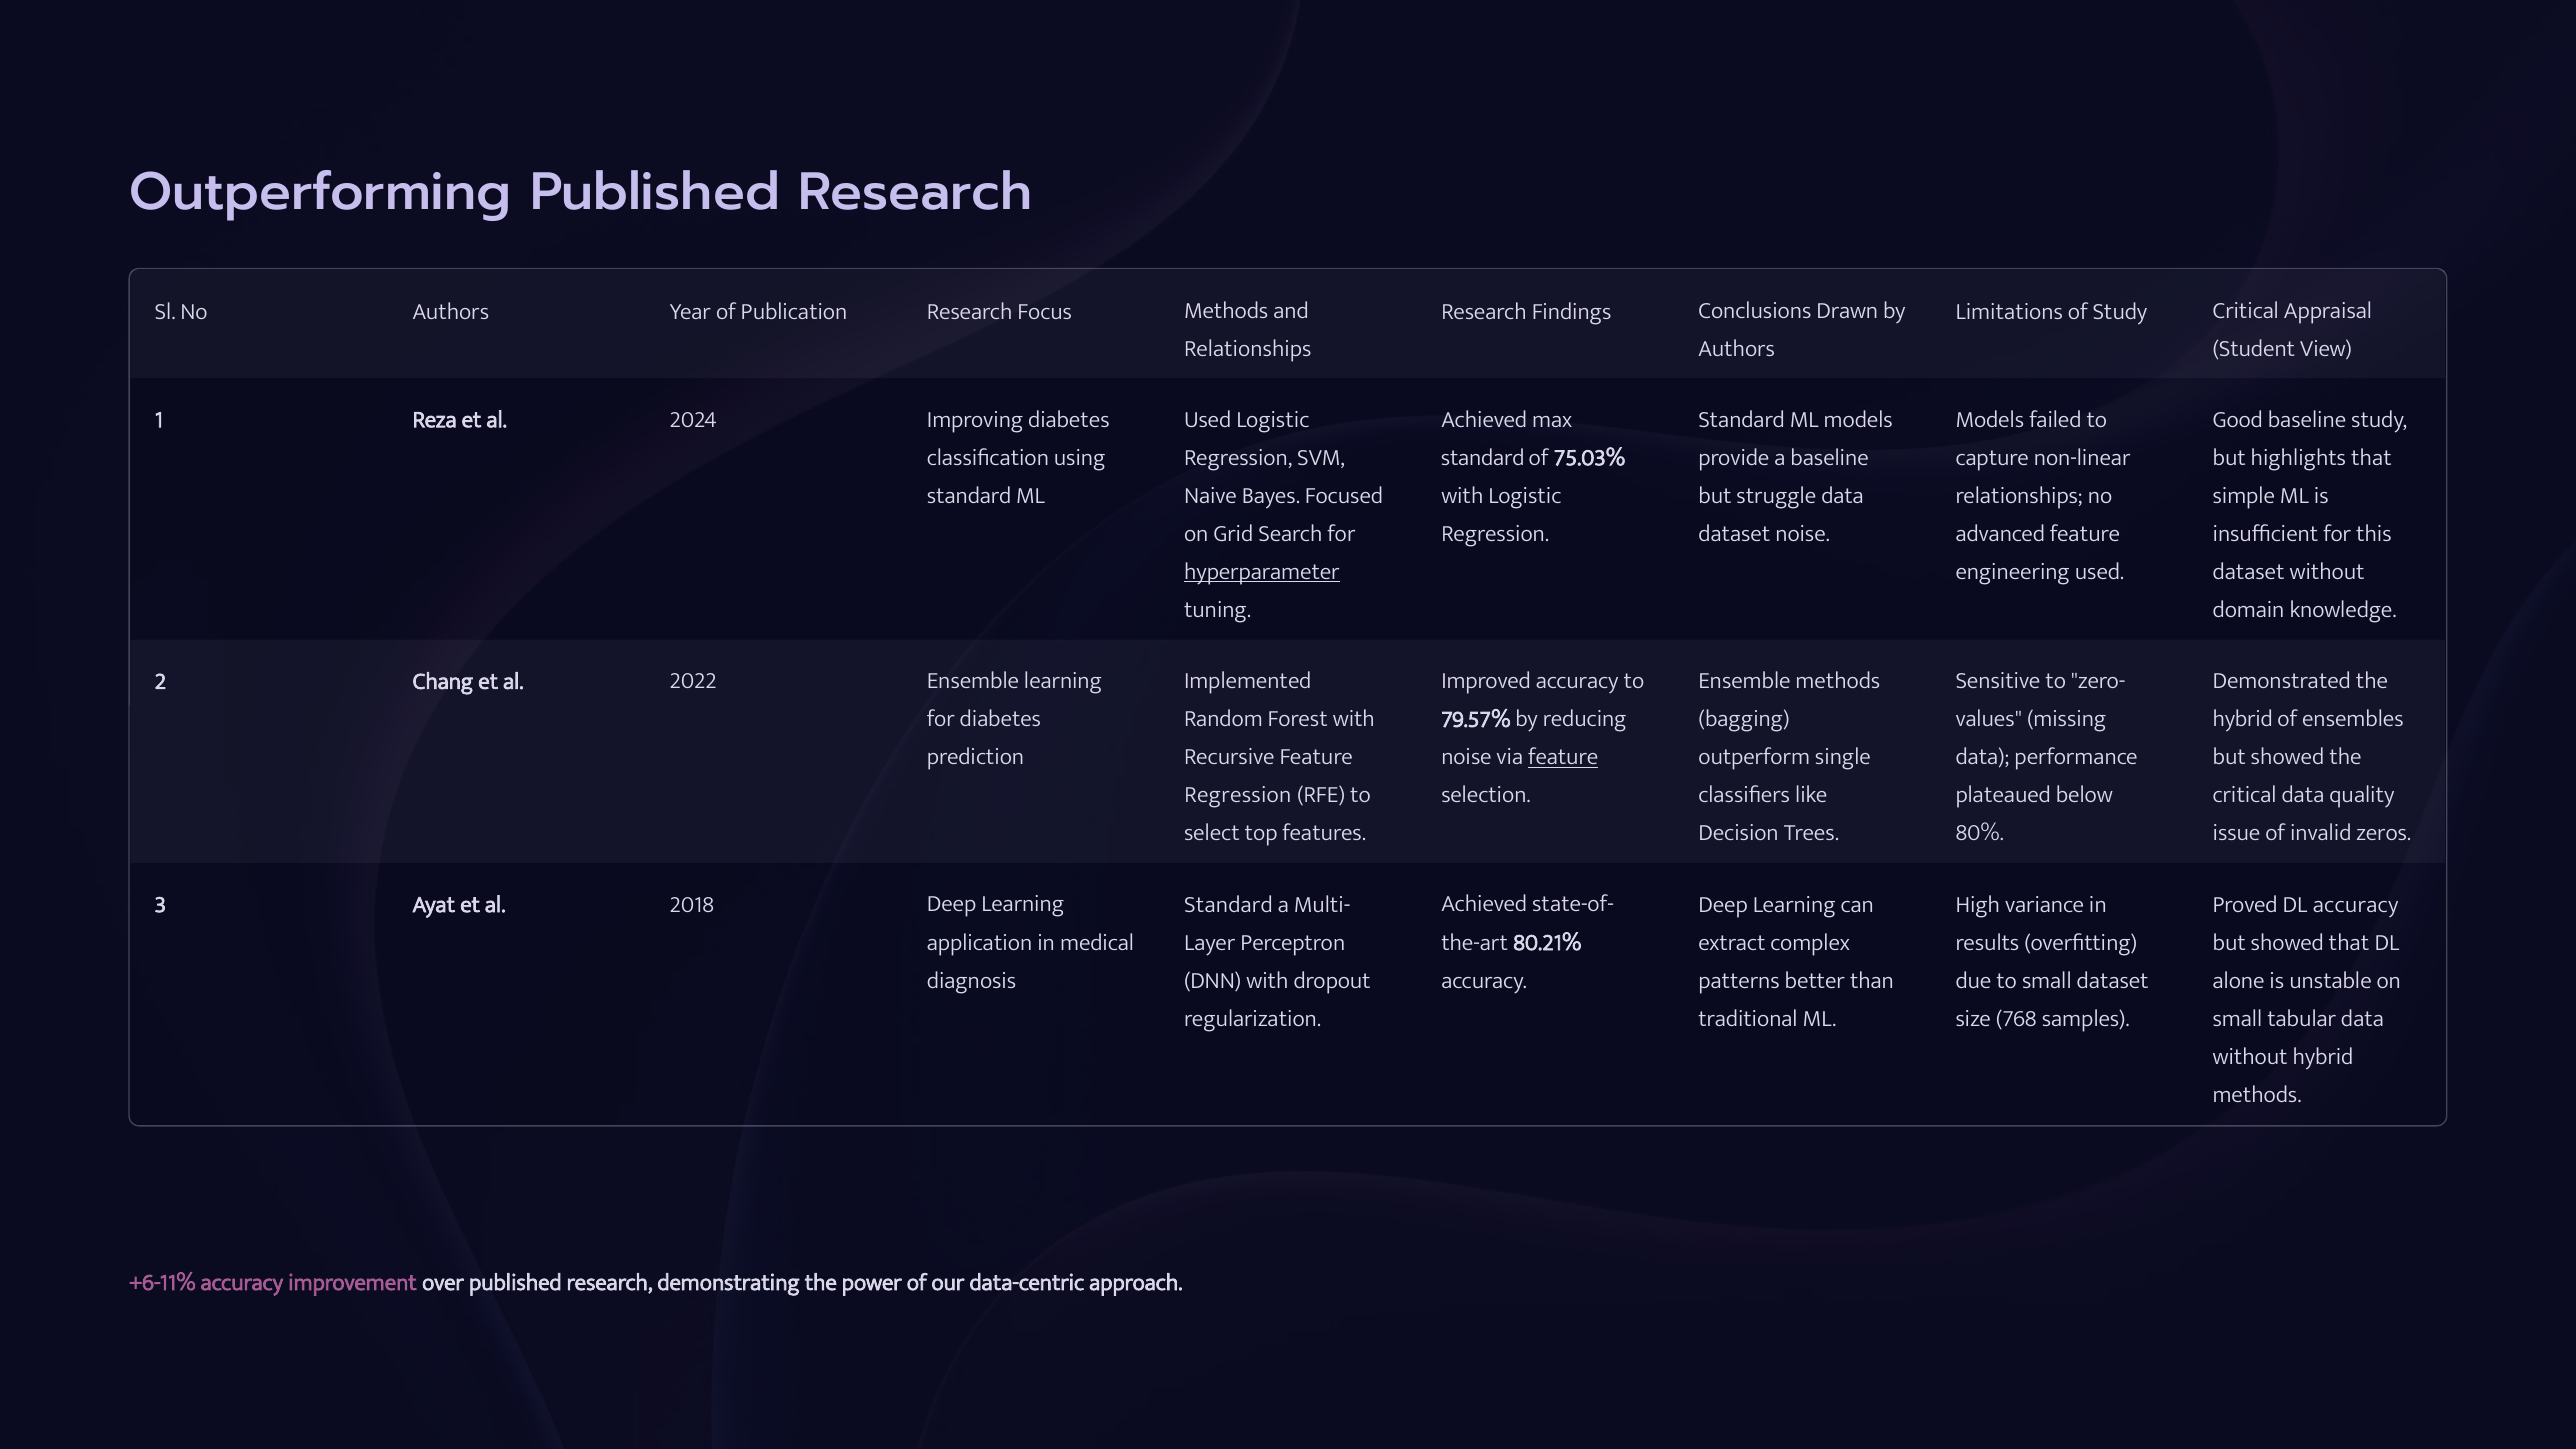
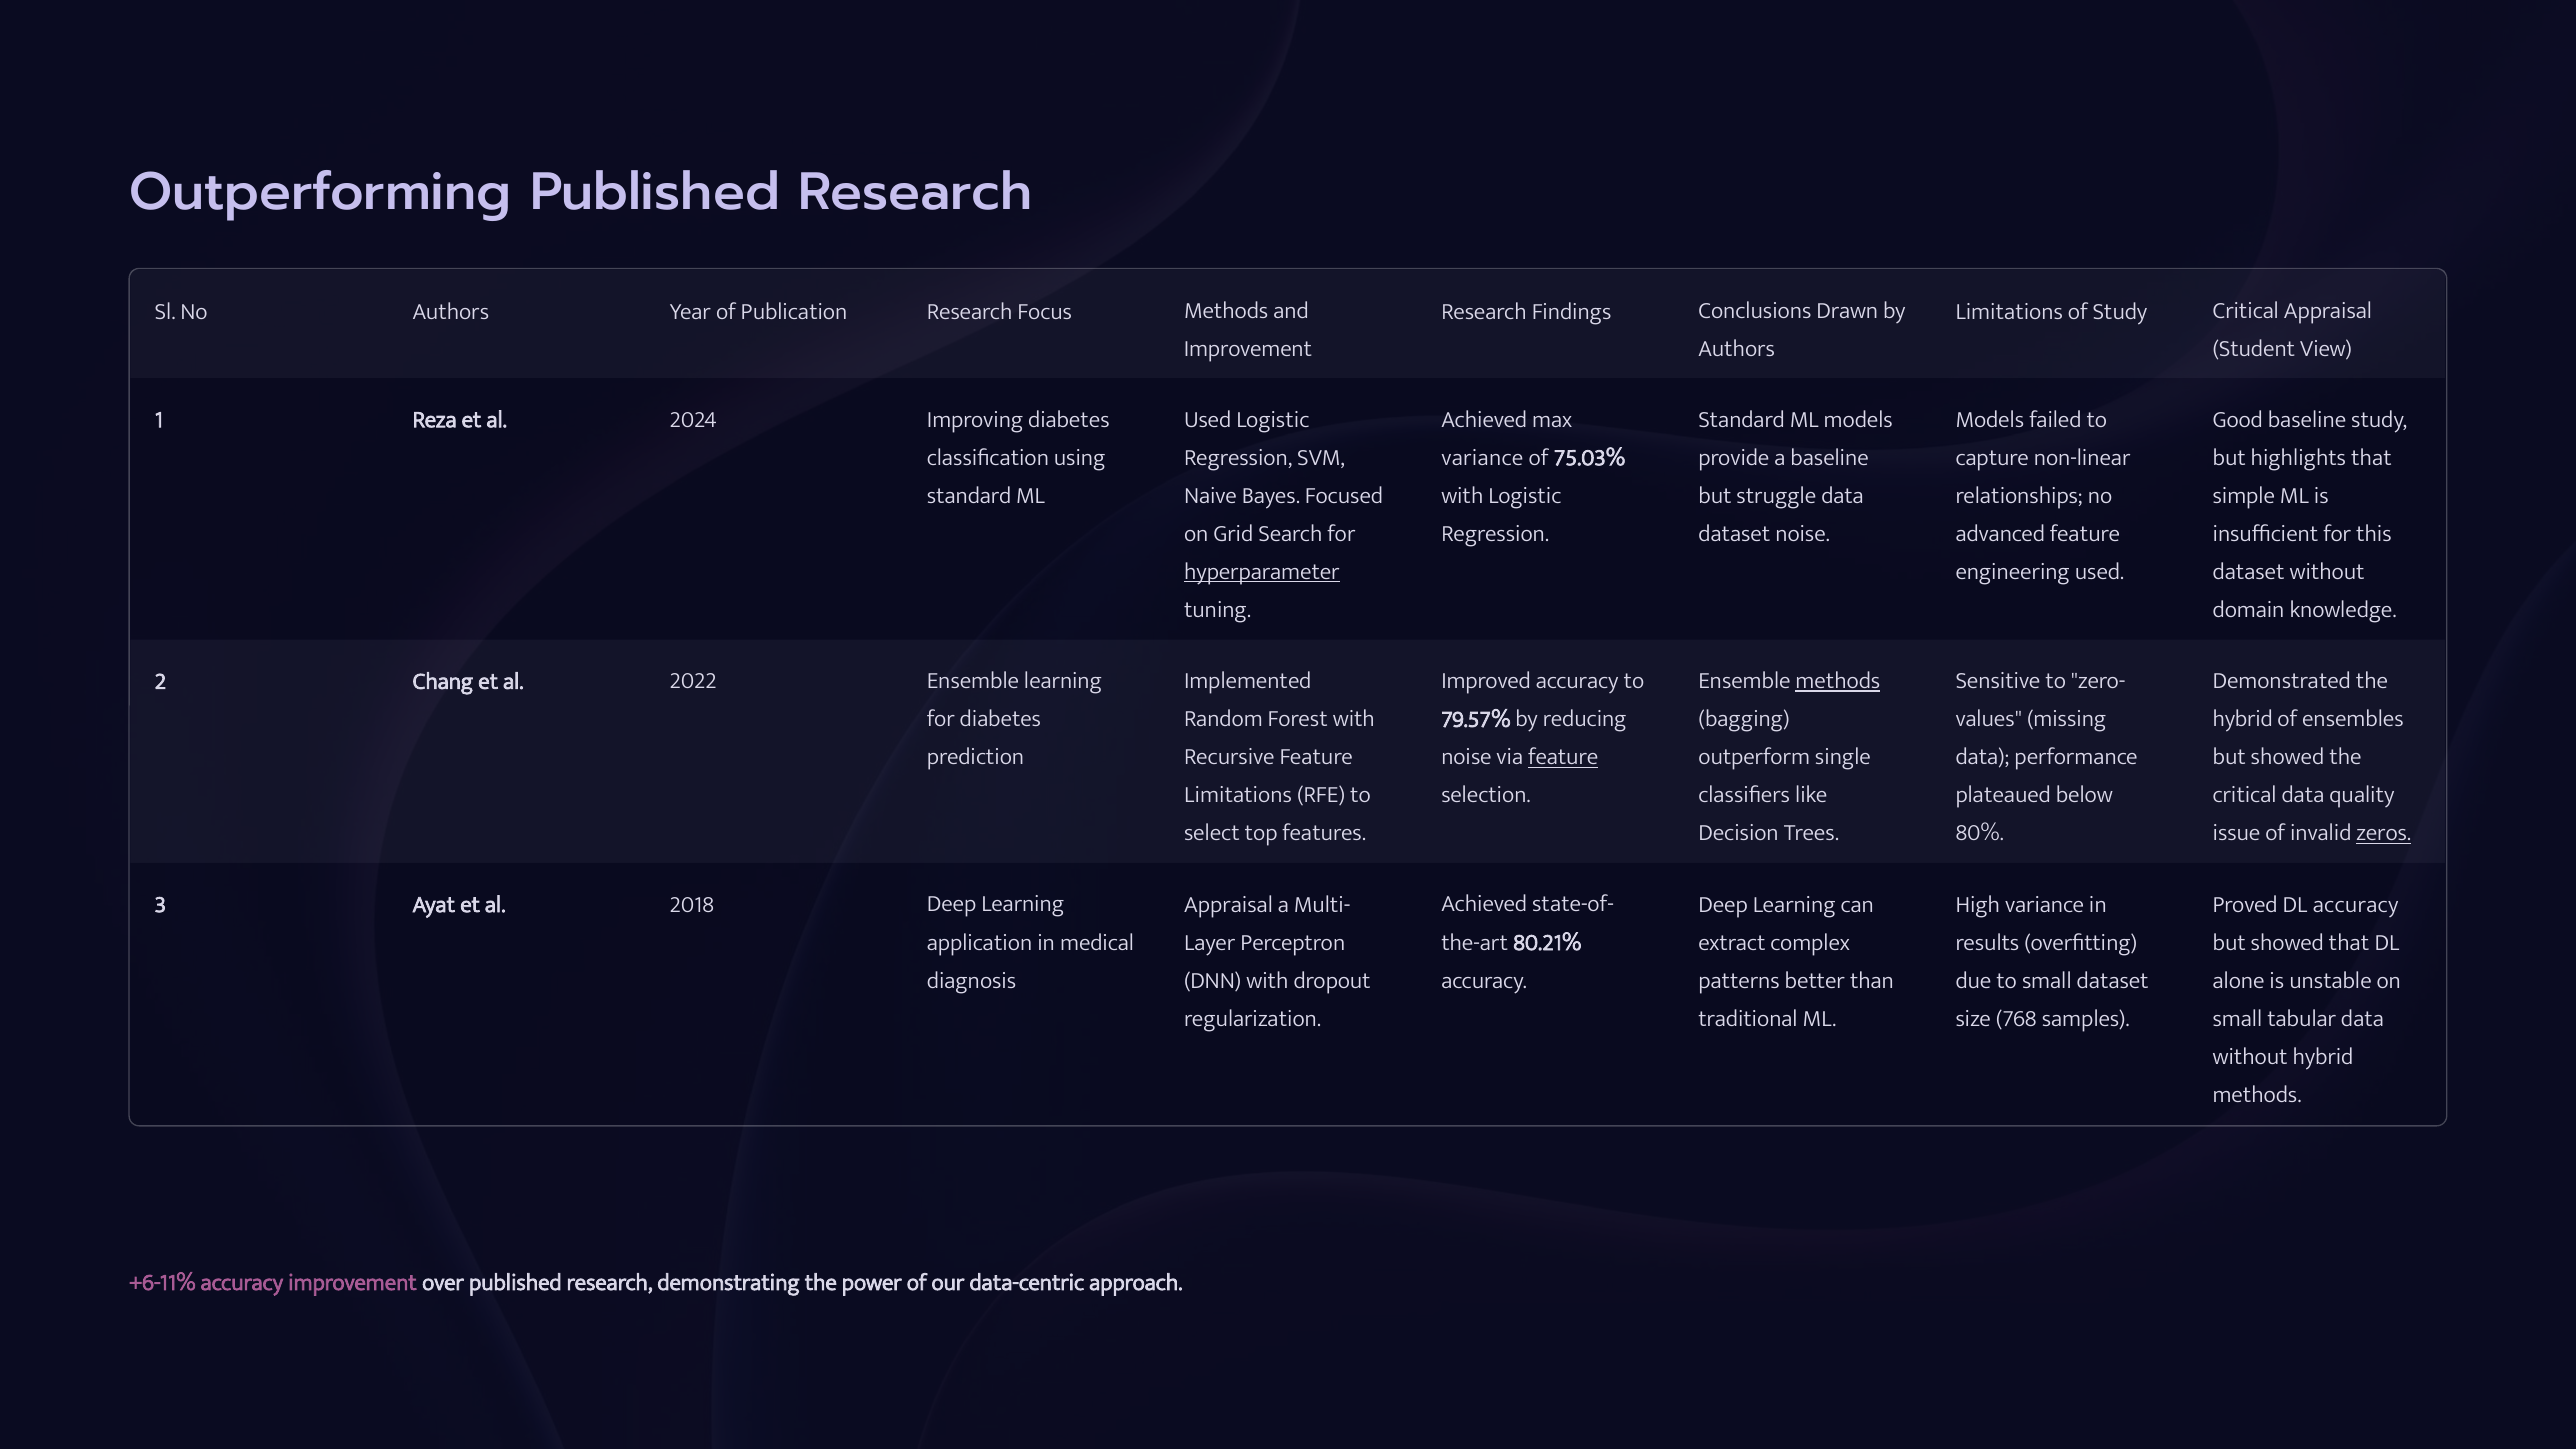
Relationships: Relationships -> Improvement (1248, 349)
standard: standard -> variance (1482, 457)
methods underline: none -> present (1838, 681)
Regression: Regression -> Limitations (1238, 795)
zeros underline: none -> present (2384, 833)
Standard: Standard -> Appraisal (1229, 904)
